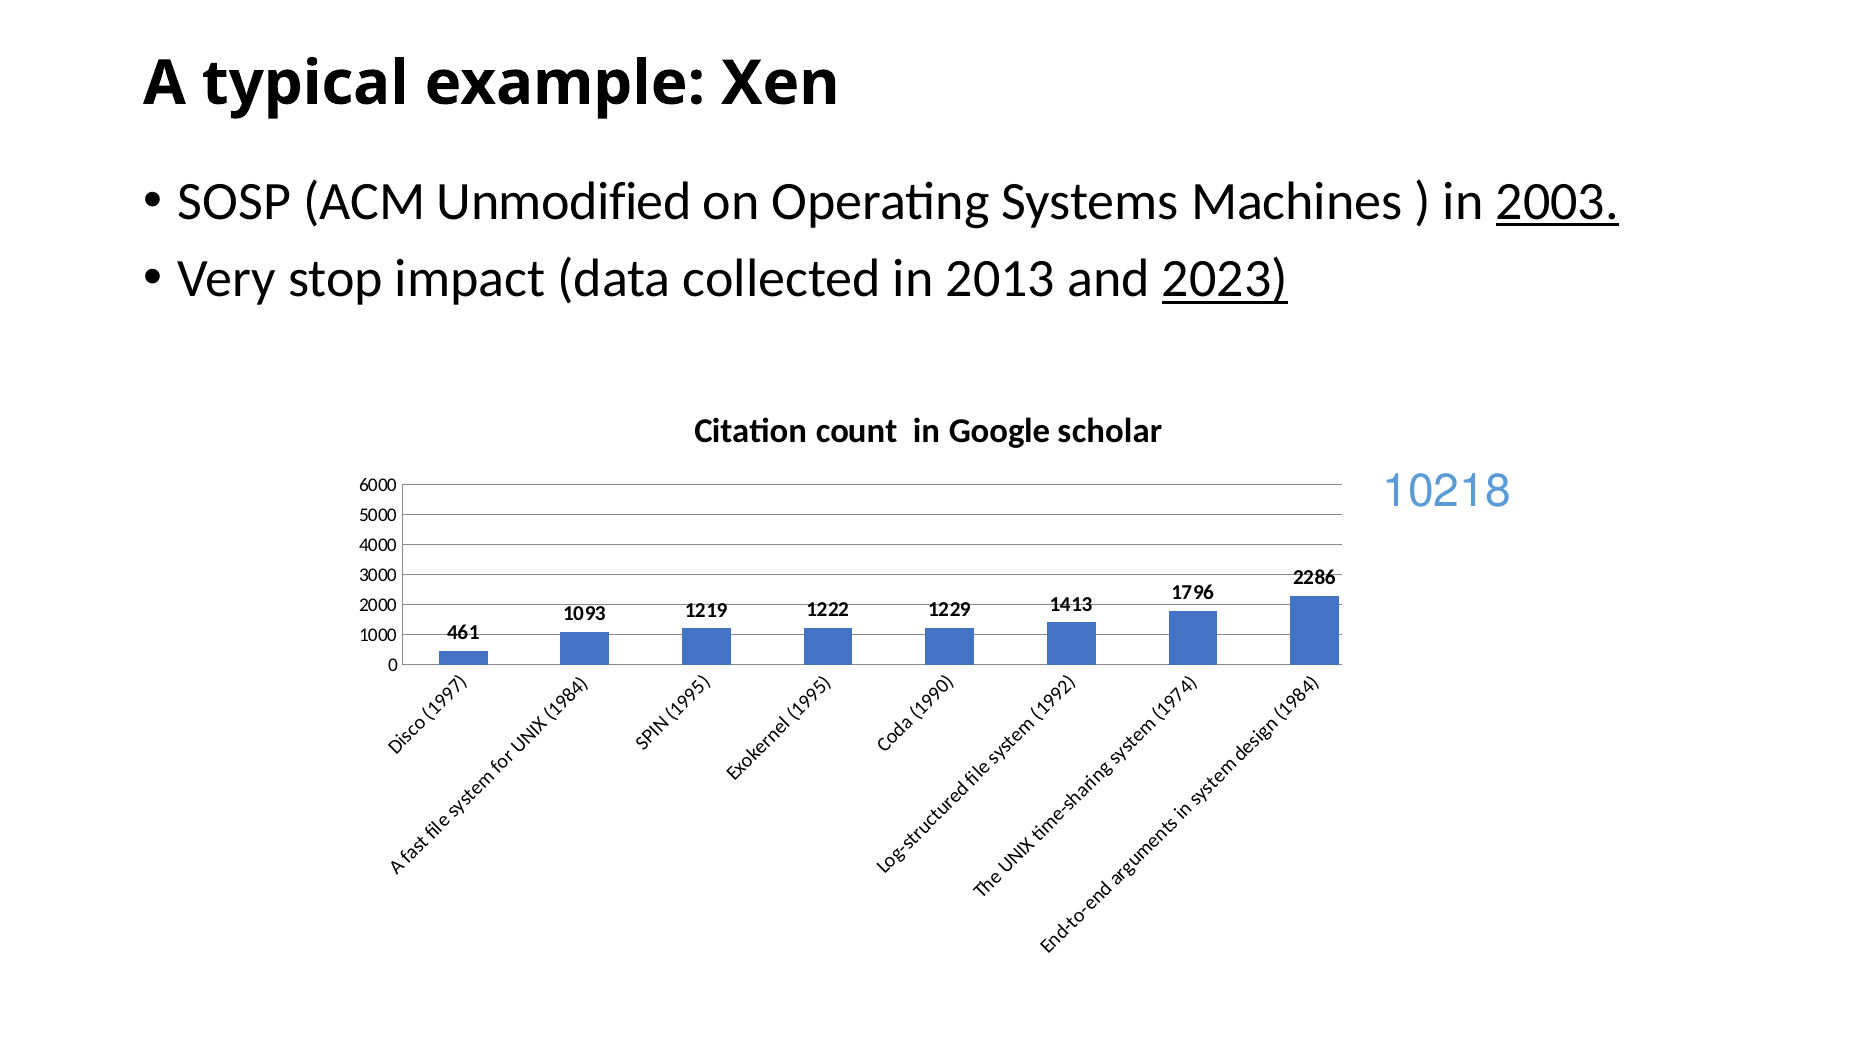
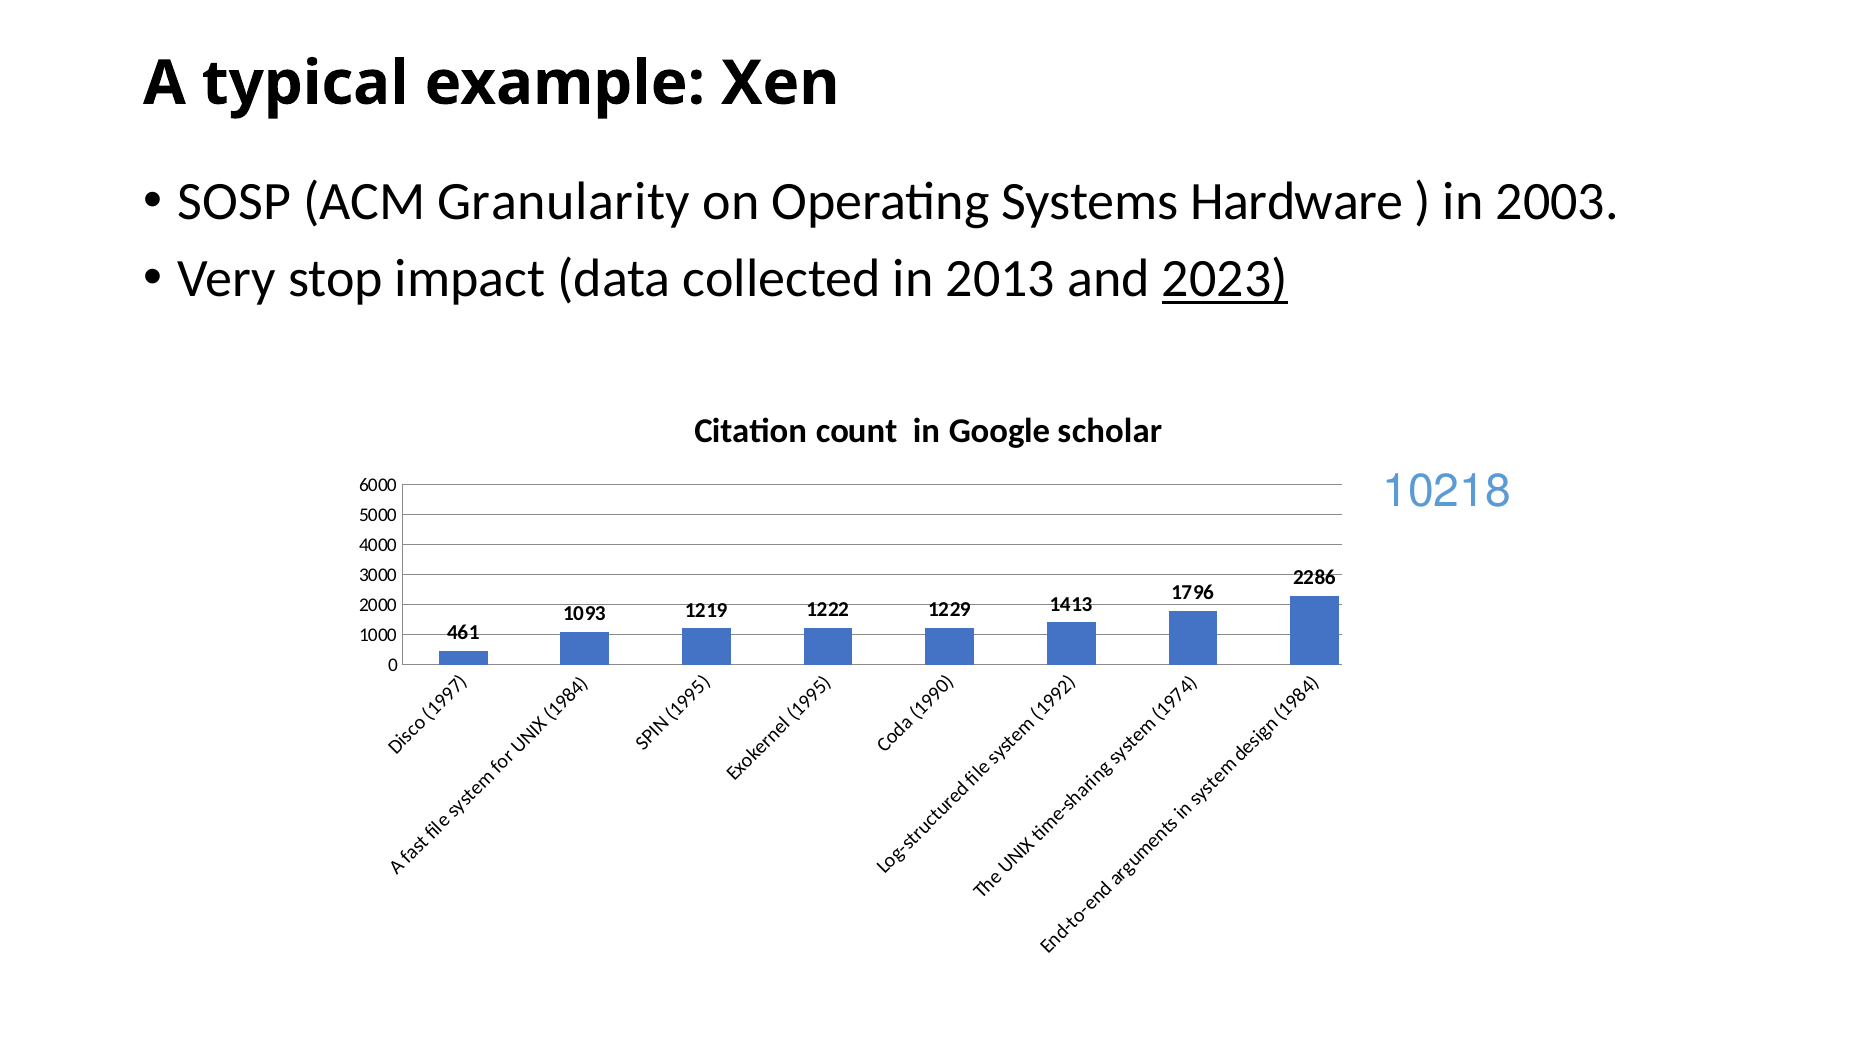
Unmodified: Unmodified -> Granularity (564, 201)
Machines: Machines -> Hardware (1297, 201)
2003 underline: present -> none (1557, 201)
